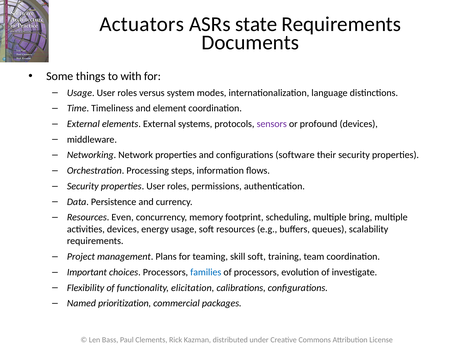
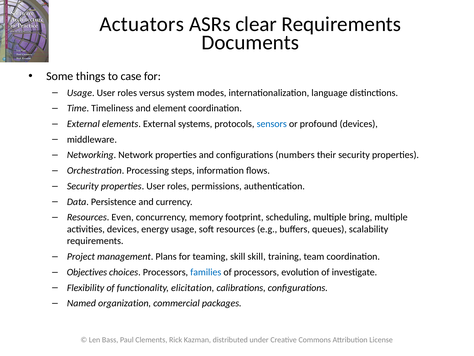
state: state -> clear (256, 24)
with: with -> case (131, 76)
sensors colour: purple -> blue (272, 124)
software: software -> numbers (295, 155)
skill soft: soft -> skill (257, 256)
Important: Important -> Objectives (87, 272)
prioritization: prioritization -> organization (125, 303)
